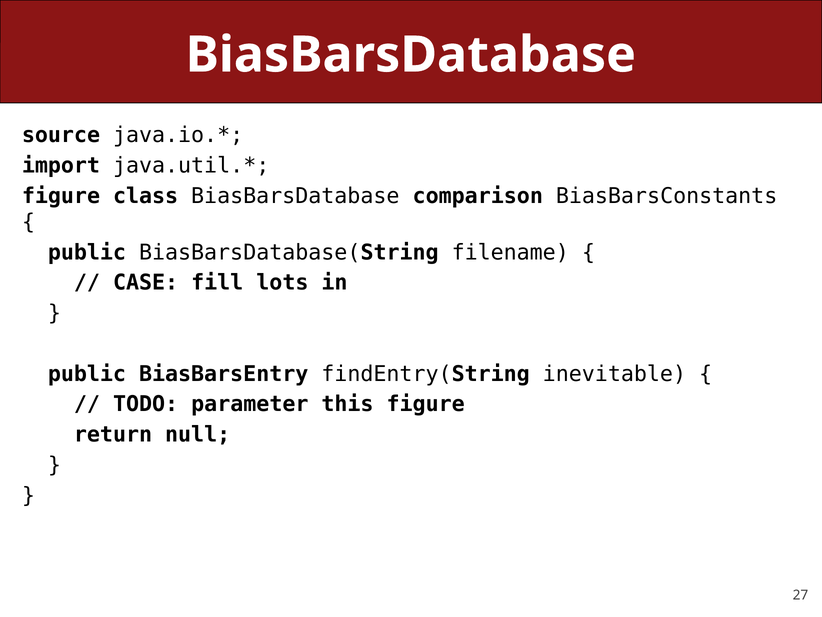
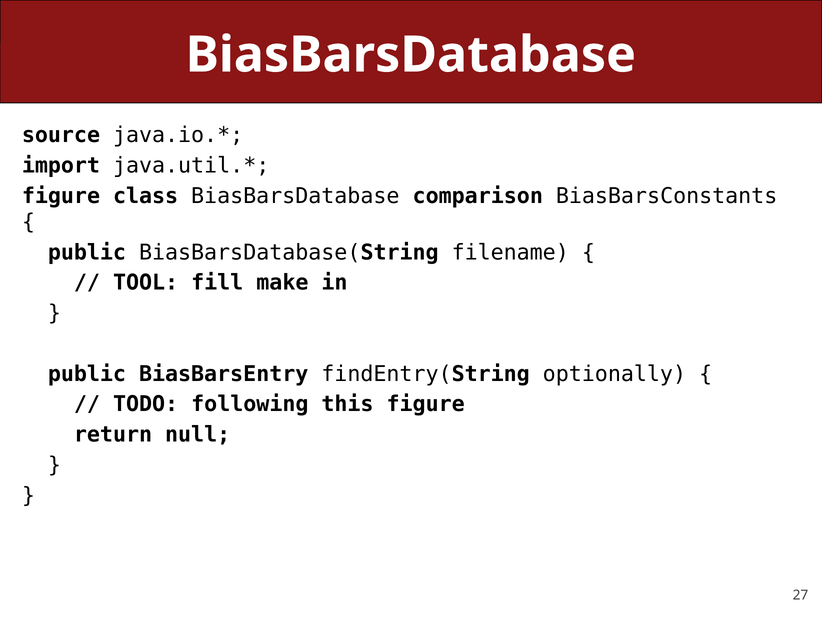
CASE: CASE -> TOOL (146, 283)
lots: lots -> make (282, 283)
inevitable: inevitable -> optionally (614, 374)
parameter: parameter -> following (250, 404)
